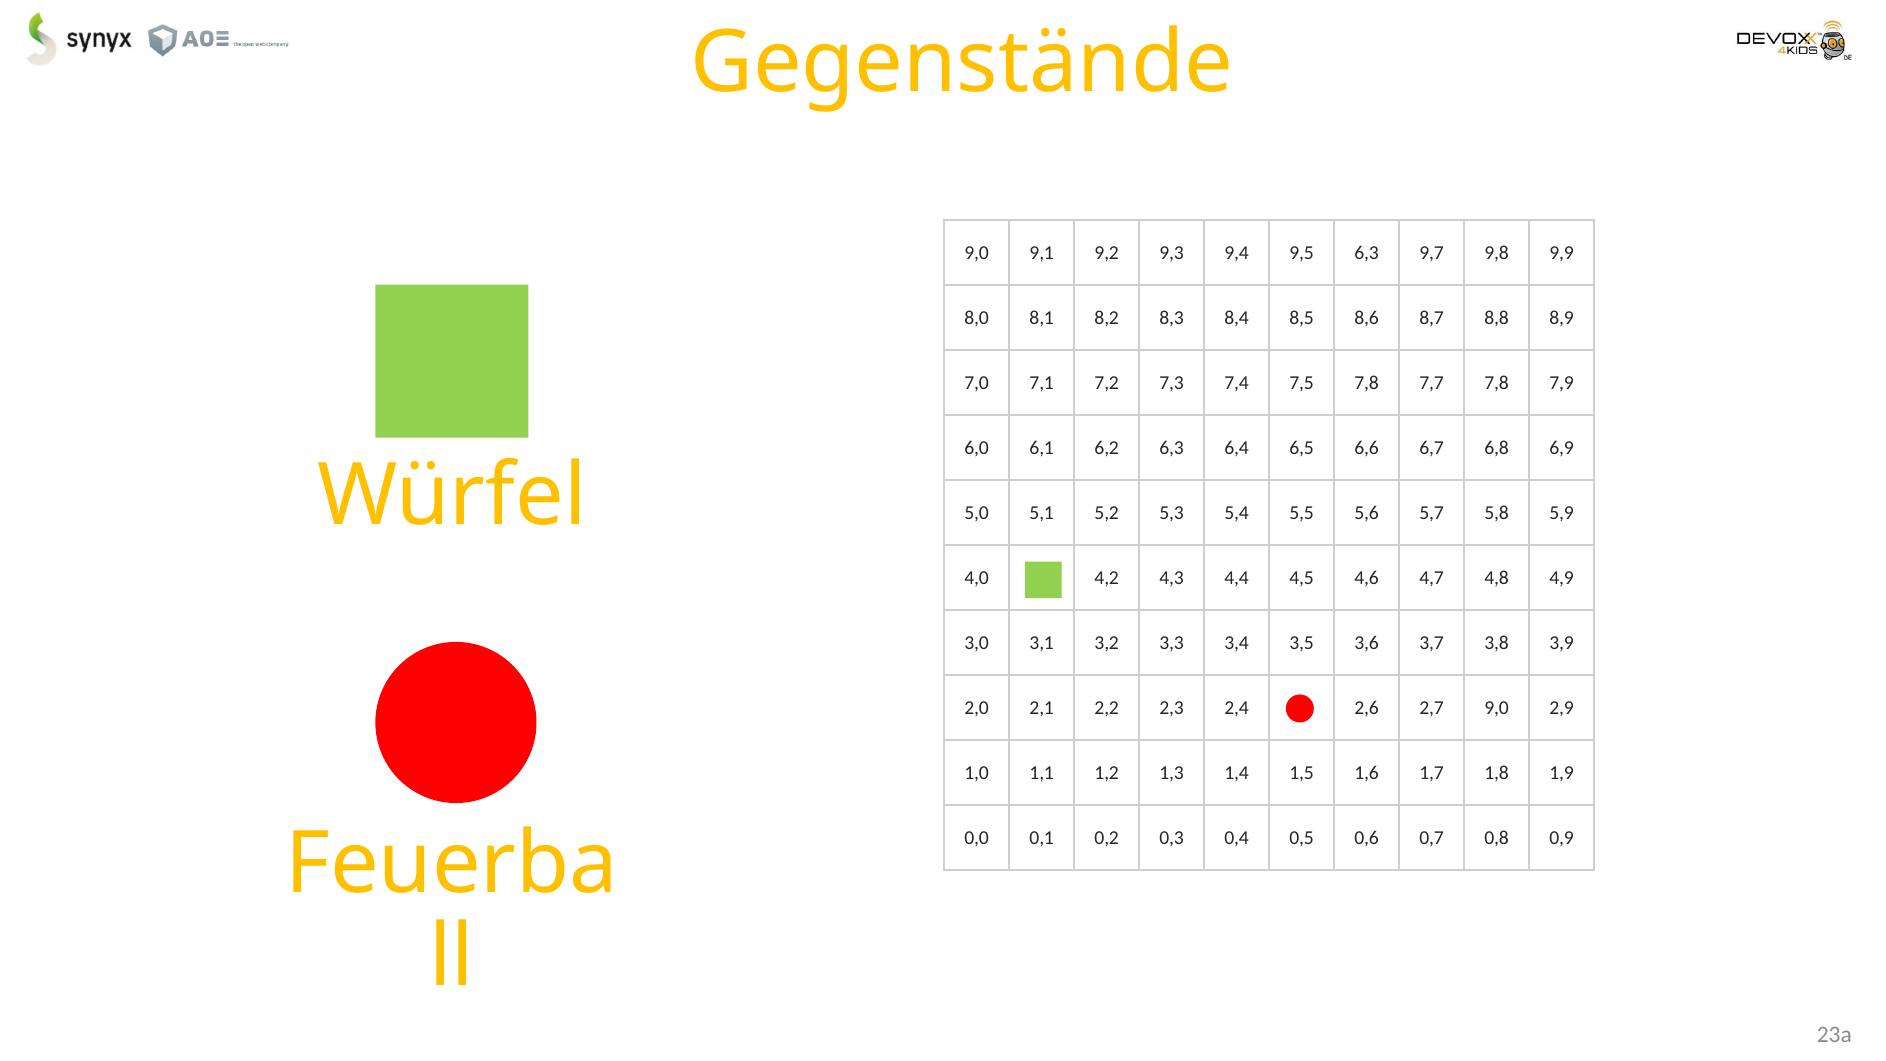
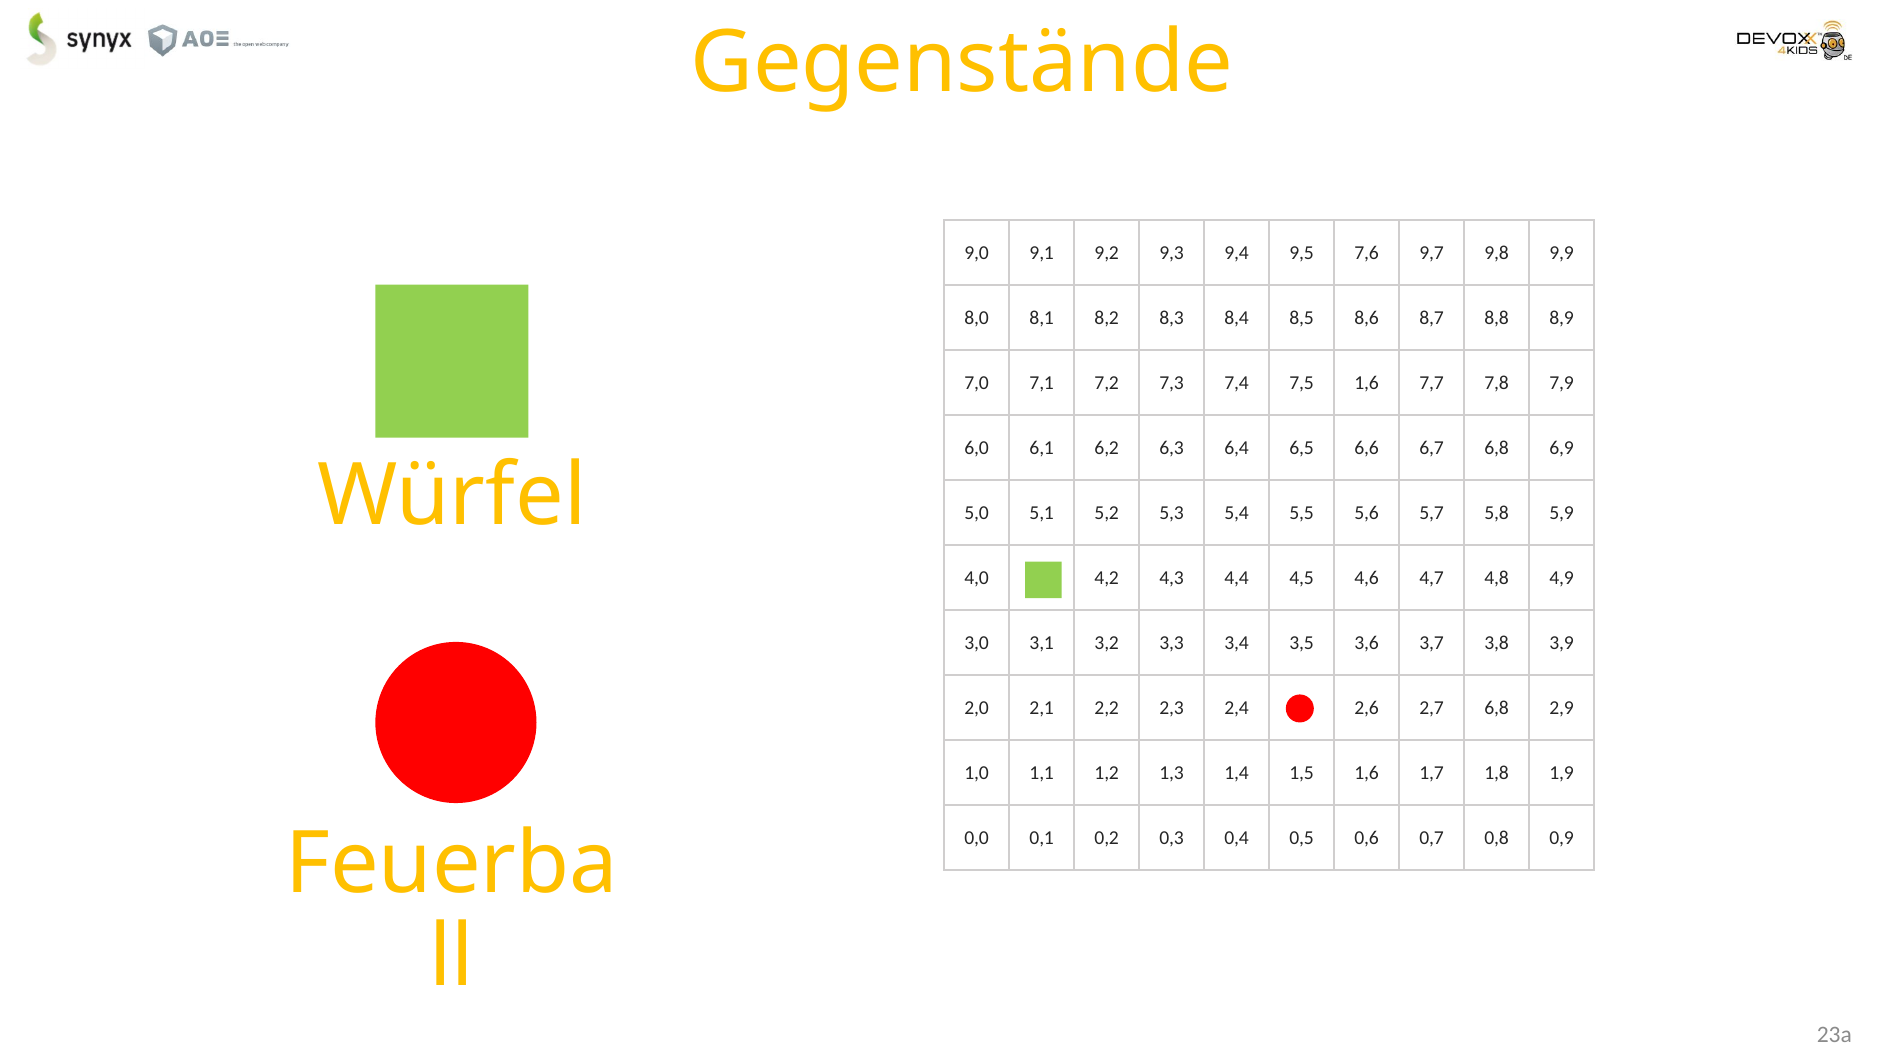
9,5 6,3: 6,3 -> 7,6 (1367, 253)
7,5 7,8: 7,8 -> 1,6 (1367, 383)
2,7 9,0: 9,0 -> 6,8 (1497, 708)
